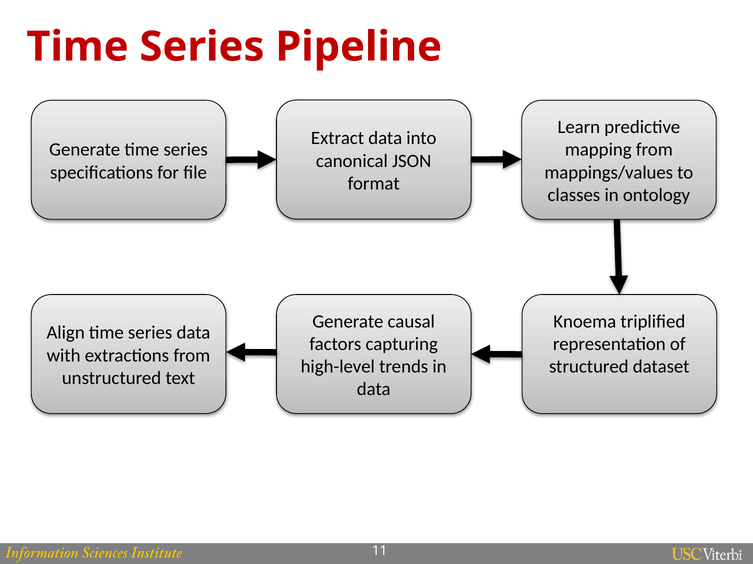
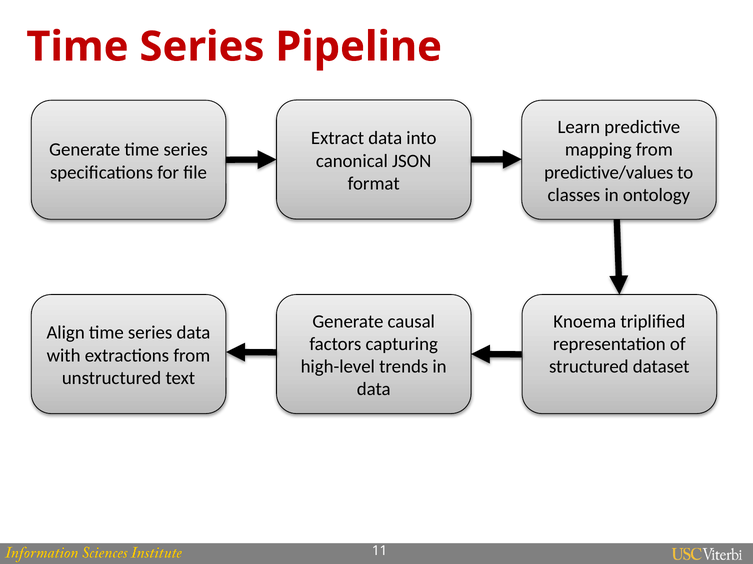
mappings/values: mappings/values -> predictive/values (609, 173)
